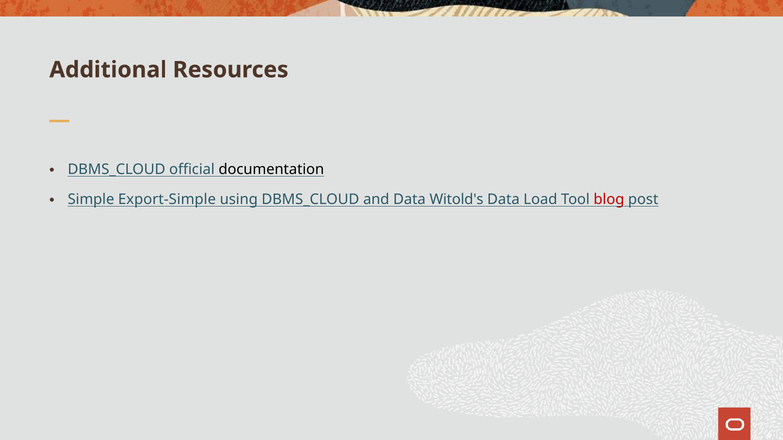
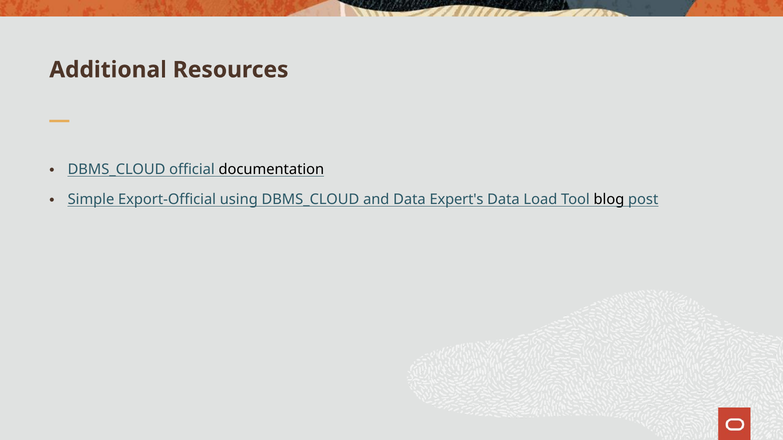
Export-Simple: Export-Simple -> Export-Official (167, 200)
Witold's: Witold's -> Expert's (457, 200)
blog colour: red -> black (609, 200)
